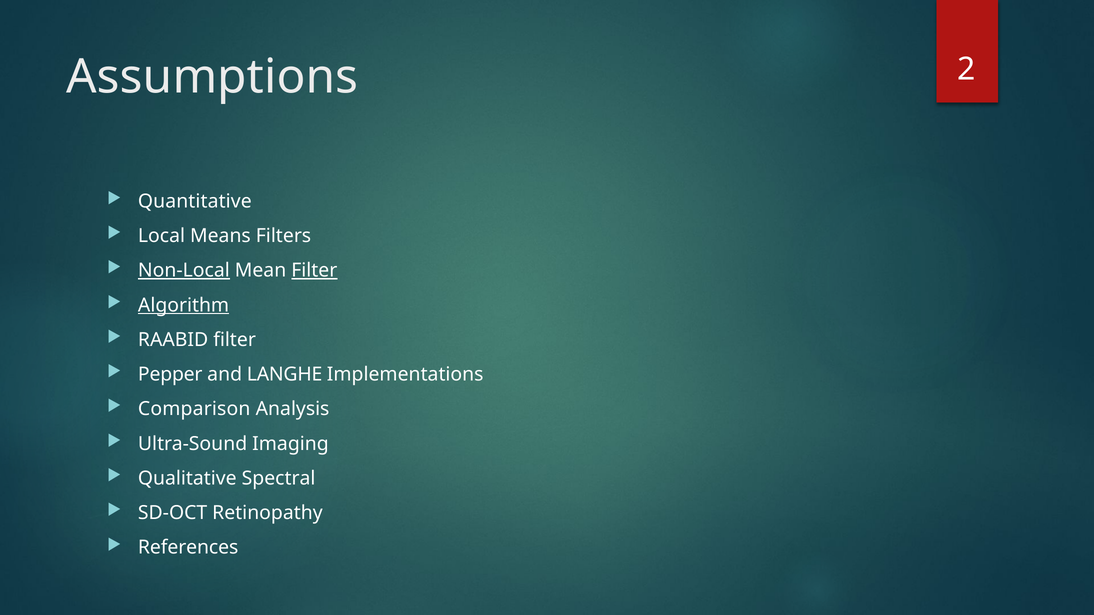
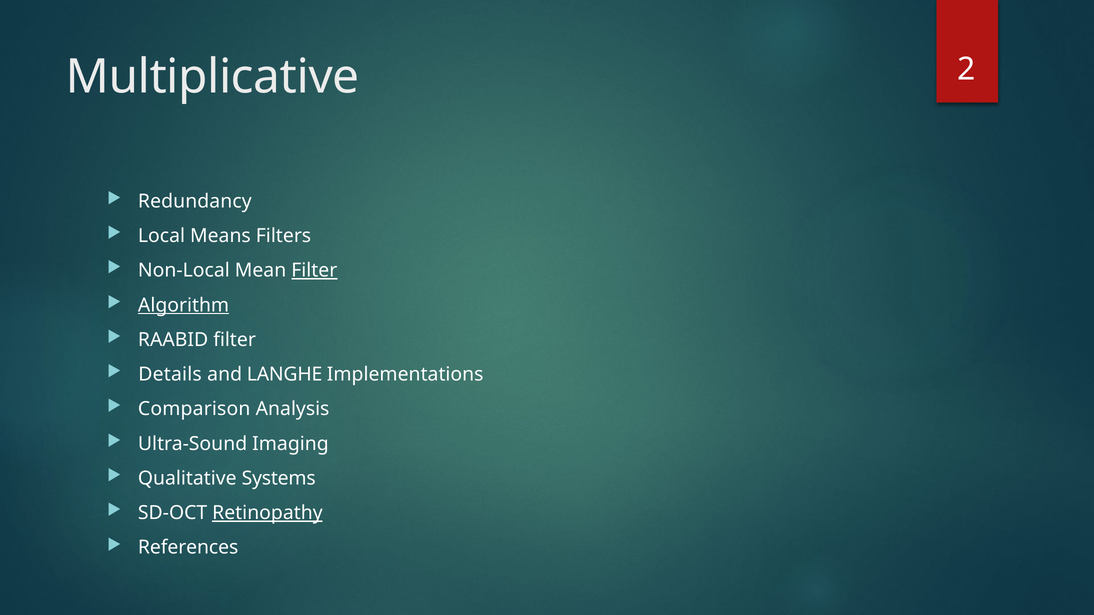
Assumptions: Assumptions -> Multiplicative (213, 77)
Quantitative: Quantitative -> Redundancy (195, 201)
Non-Local underline: present -> none (184, 271)
Pepper: Pepper -> Details (170, 375)
Spectral: Spectral -> Systems (279, 479)
Retinopathy underline: none -> present (267, 513)
